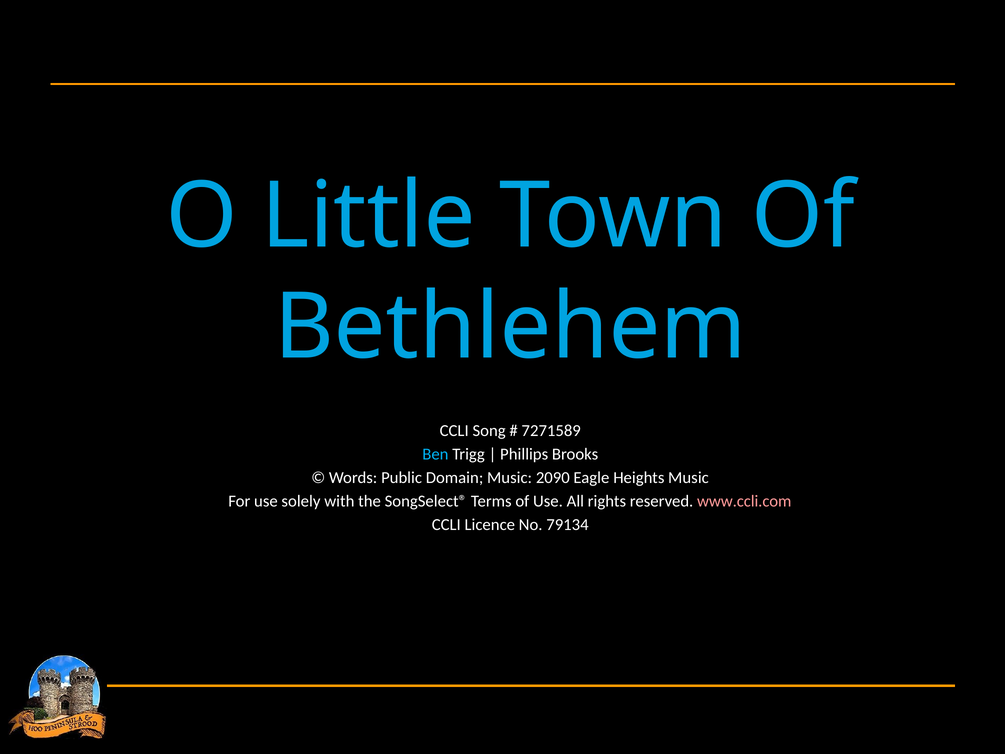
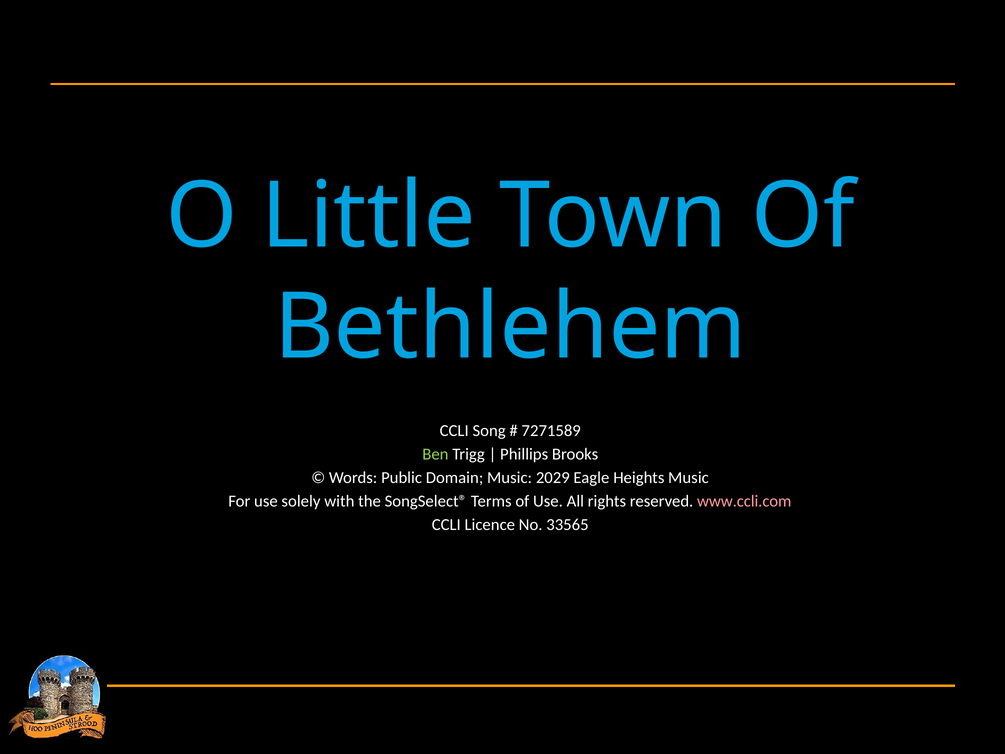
Ben colour: light blue -> light green (435, 454)
2090: 2090 -> 2029 (553, 478)
79134: 79134 -> 33565 (567, 524)
